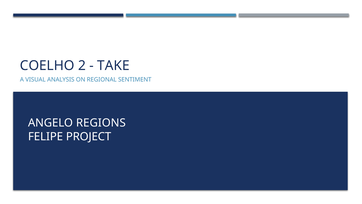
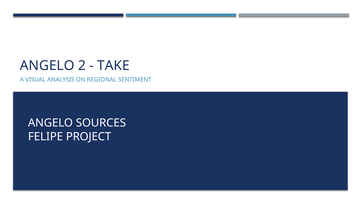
COELHO: COELHO -> ANGELO (47, 66)
REGIONS: REGIONS -> SOURCES (101, 123)
